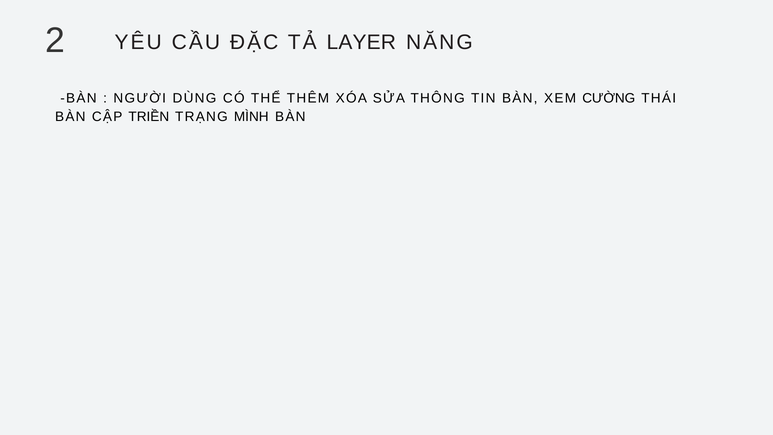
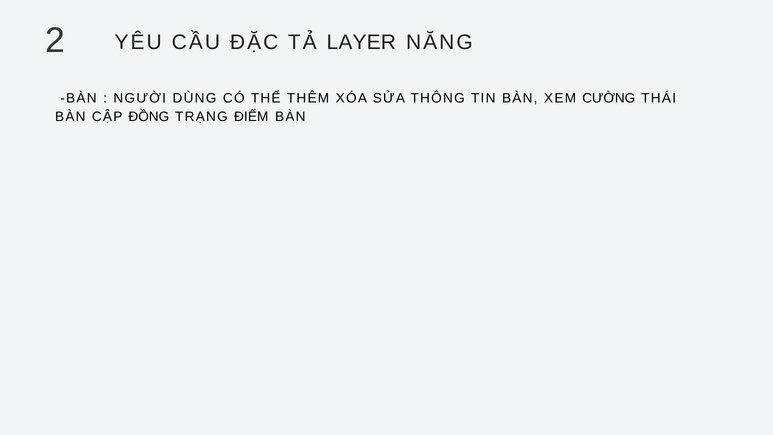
TRIỀN: TRIỀN -> ĐỒNG (149, 117)
MÌNH: MÌNH -> ĐIỂM (251, 117)
